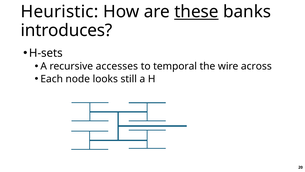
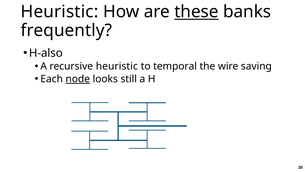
introduces: introduces -> frequently (66, 30)
H-sets: H-sets -> H-also (46, 53)
recursive accesses: accesses -> heuristic (117, 66)
across: across -> saving (256, 66)
node underline: none -> present (78, 79)
